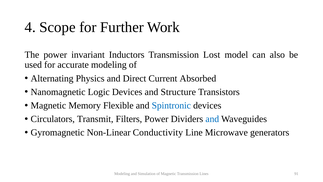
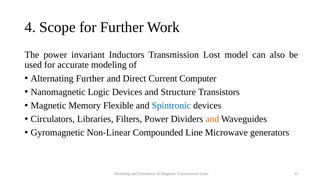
Alternating Physics: Physics -> Further (90, 78)
Absorbed: Absorbed -> Computer (198, 78)
Transmit: Transmit -> Libraries (95, 119)
and colour: blue -> orange (212, 119)
Conductivity: Conductivity -> Compounded (158, 132)
